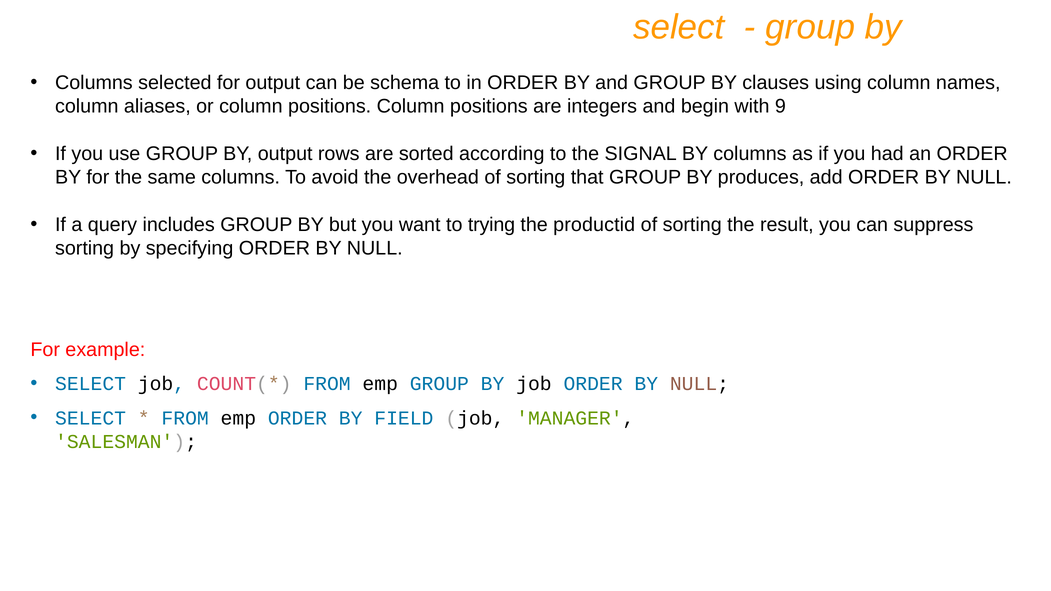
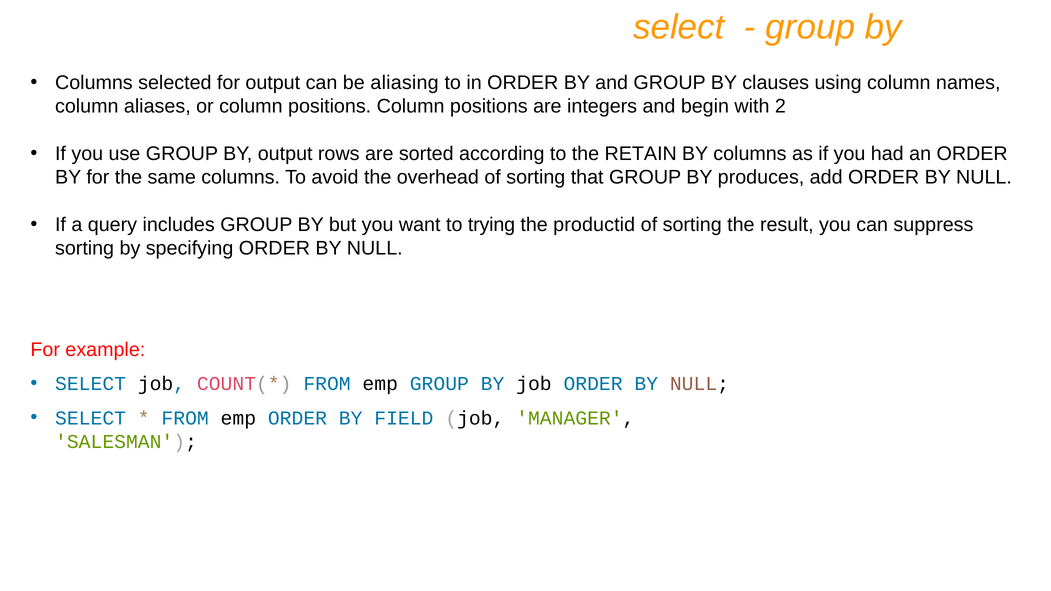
schema: schema -> aliasing (405, 83)
9: 9 -> 2 (780, 106)
SIGNAL: SIGNAL -> RETAIN (641, 154)
